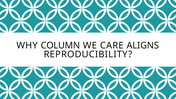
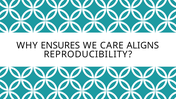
COLUMN: COLUMN -> ENSURES (60, 46)
